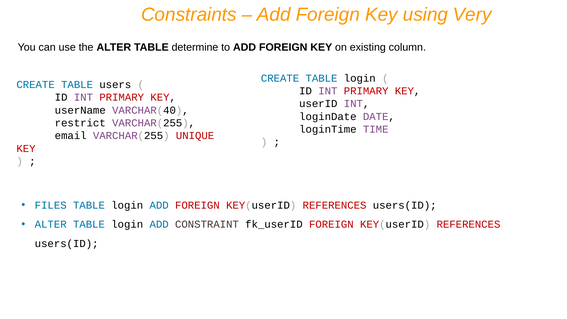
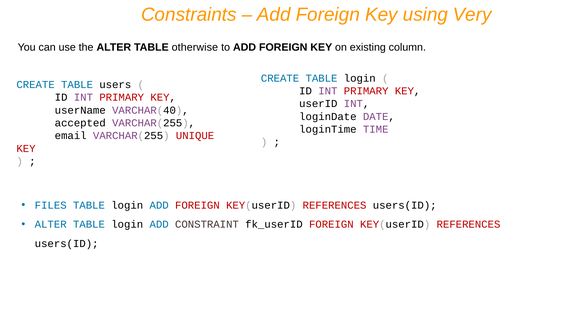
determine: determine -> otherwise (195, 47)
restrict: restrict -> accepted (80, 123)
